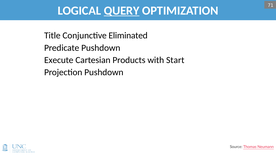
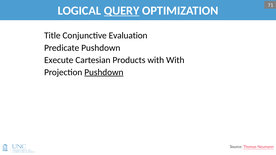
Eliminated: Eliminated -> Evaluation (128, 36)
with Start: Start -> With (175, 60)
Pushdown underline: none -> present (104, 72)
